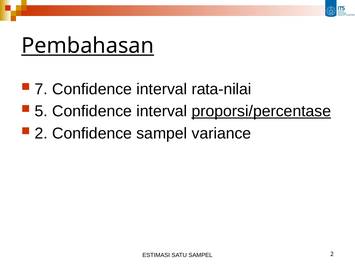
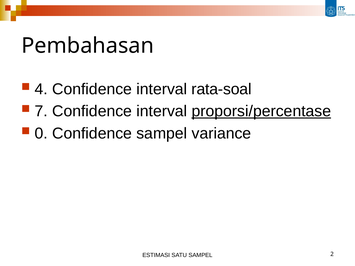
Pembahasan underline: present -> none (88, 46)
7: 7 -> 4 (41, 89)
rata-nilai: rata-nilai -> rata-soal (221, 89)
5: 5 -> 7 (41, 111)
2: 2 -> 0 (41, 133)
